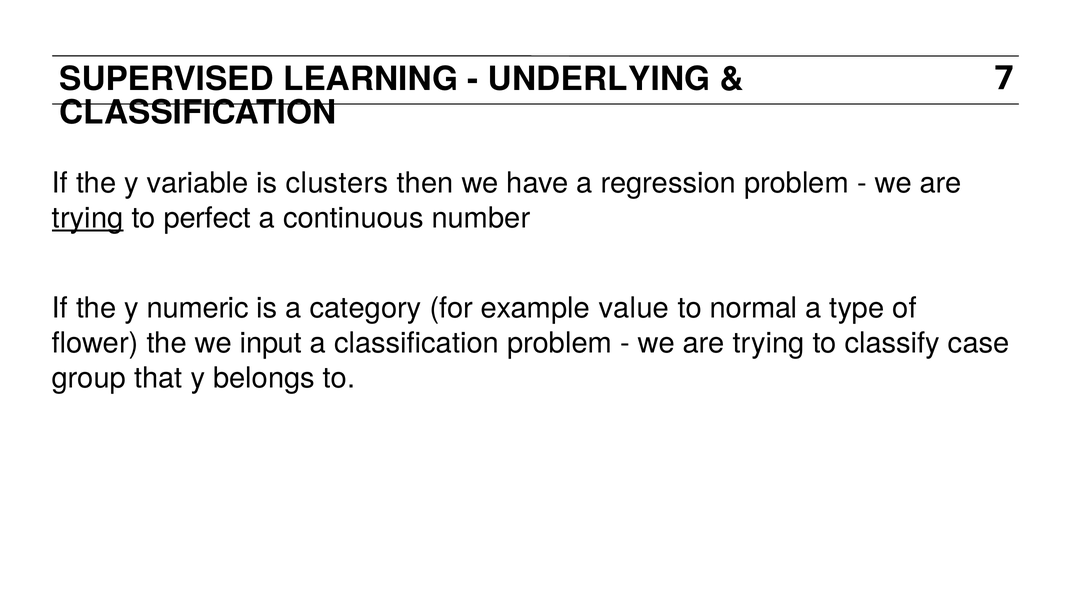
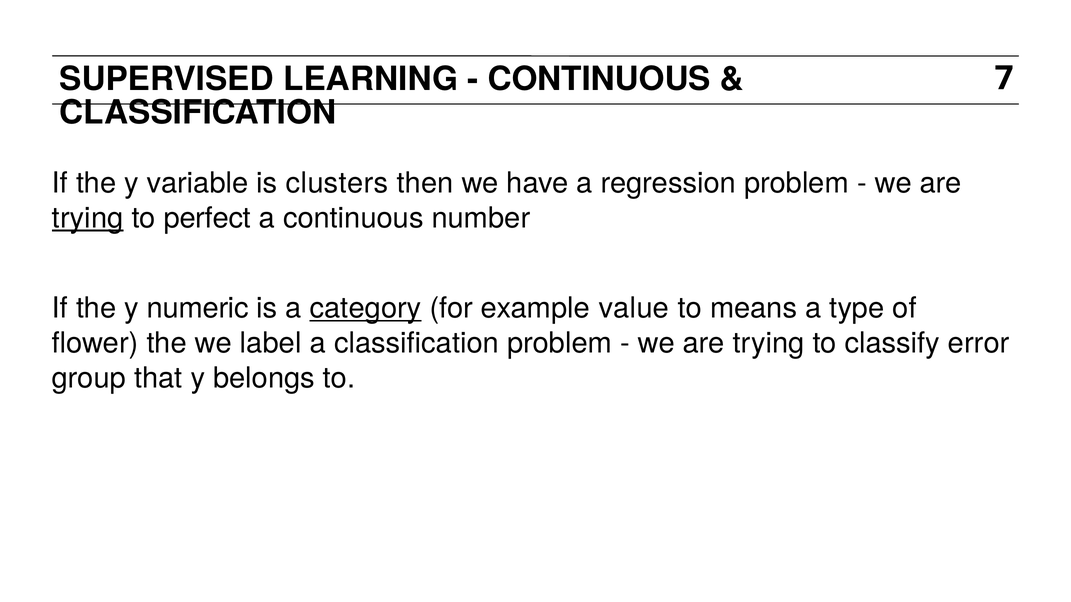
UNDERLYING: UNDERLYING -> CONTINUOUS (599, 79)
category underline: none -> present (366, 308)
normal: normal -> means (754, 308)
input: input -> label (271, 343)
case: case -> error (979, 343)
